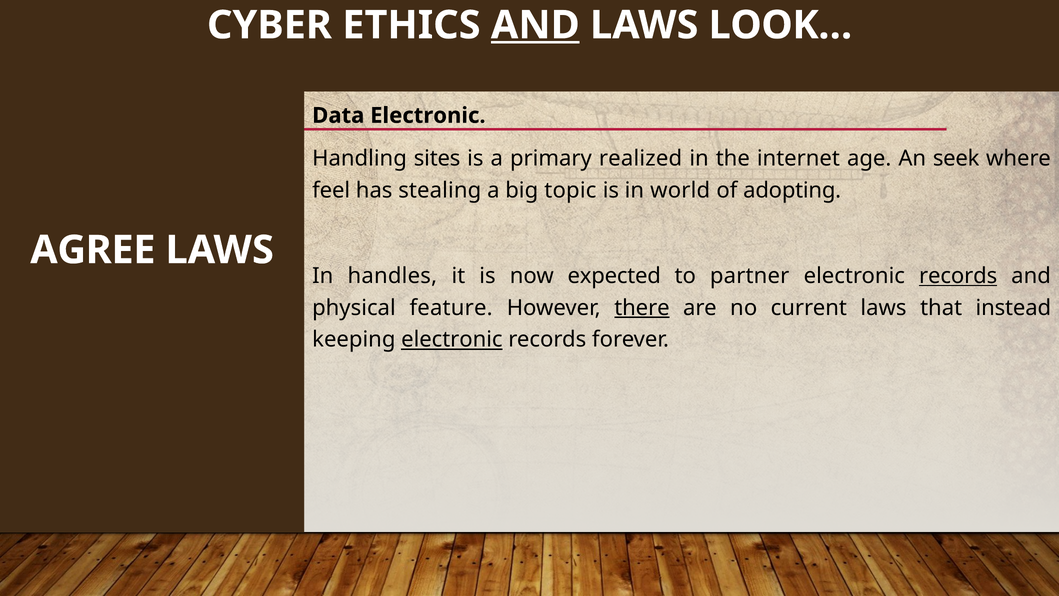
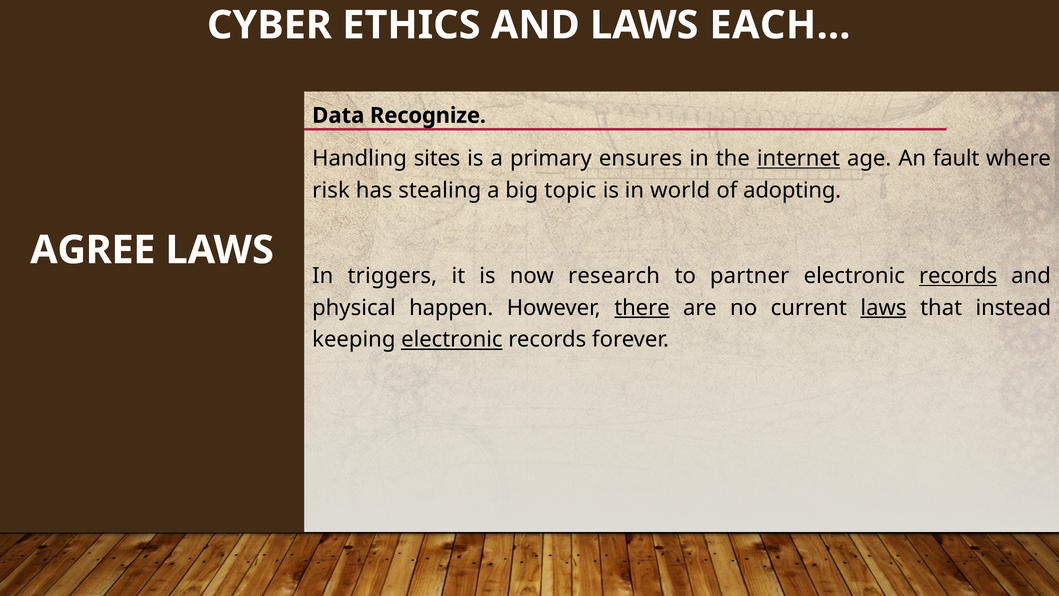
AND underline: present -> none (535, 25)
LOOK…: LOOK… -> EACH… (780, 25)
Data Electronic: Electronic -> Recognize (428, 116)
realized: realized -> ensures (641, 158)
internet underline: none -> present (798, 158)
seek: seek -> fault (956, 158)
feel: feel -> risk (331, 190)
handles: handles -> triggers (392, 276)
expected: expected -> research (614, 276)
feature: feature -> happen (451, 308)
laws underline: none -> present (884, 308)
